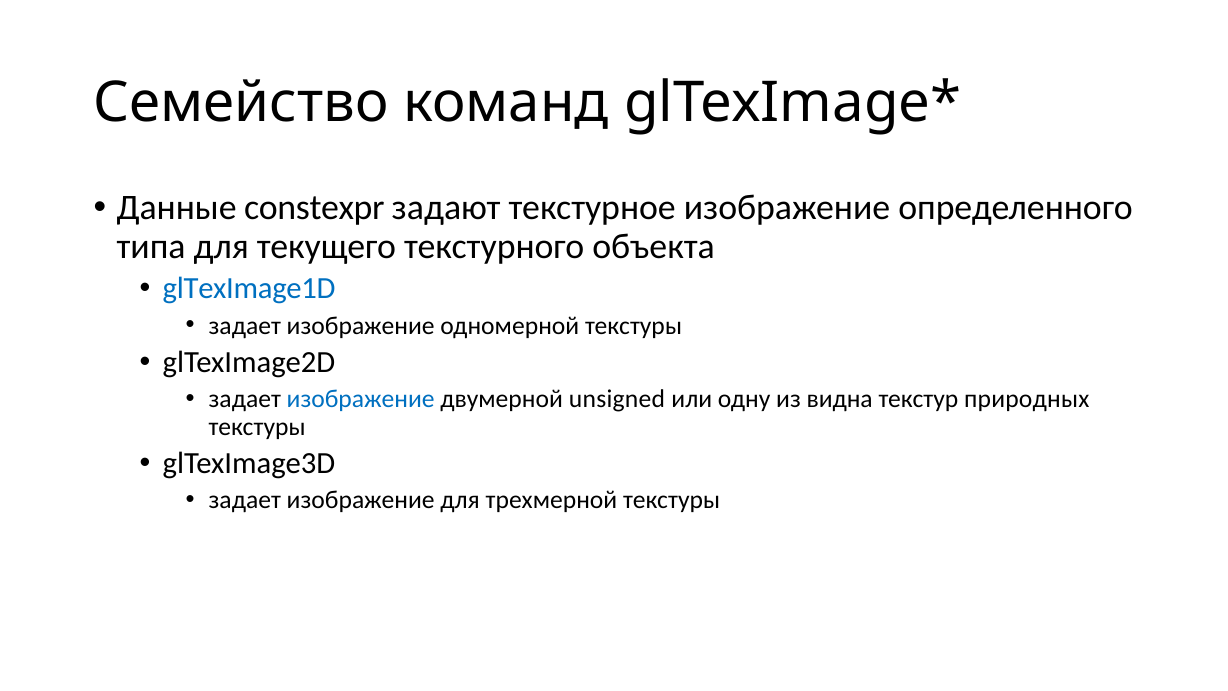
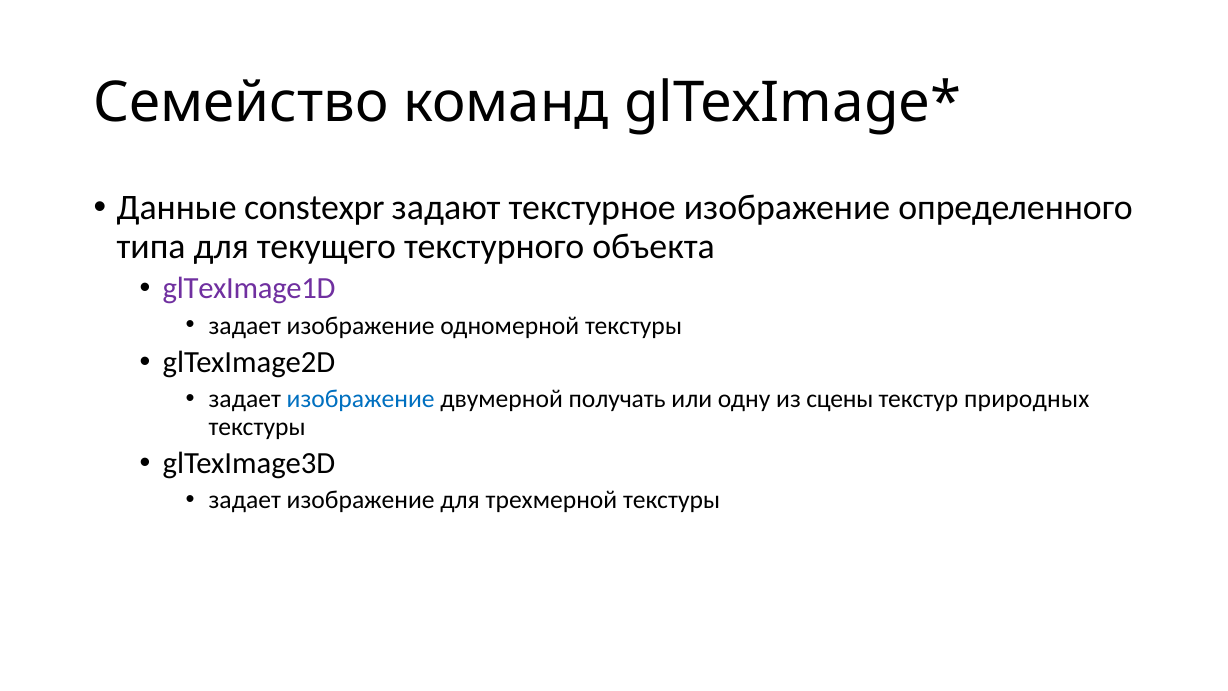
glTexImage1D colour: blue -> purple (249, 289)
unsigned: unsigned -> получать (617, 399)
видна: видна -> сцены (840, 399)
